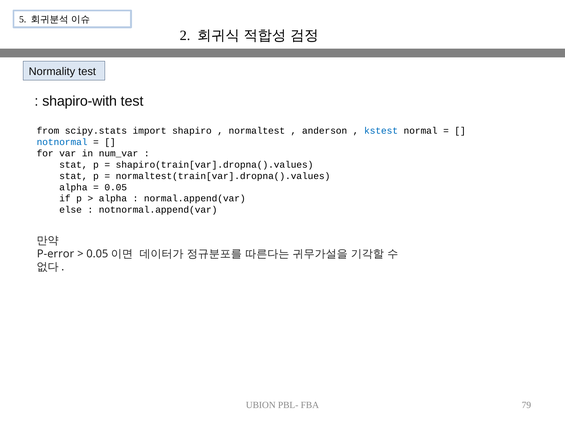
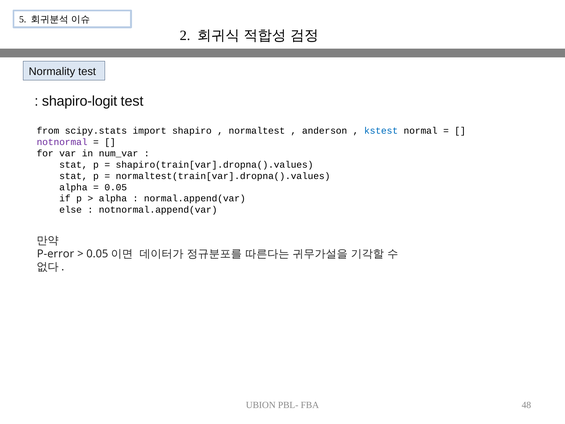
shapiro-with: shapiro-with -> shapiro-logit (80, 101)
notnormal colour: blue -> purple (62, 142)
79: 79 -> 48 (526, 405)
